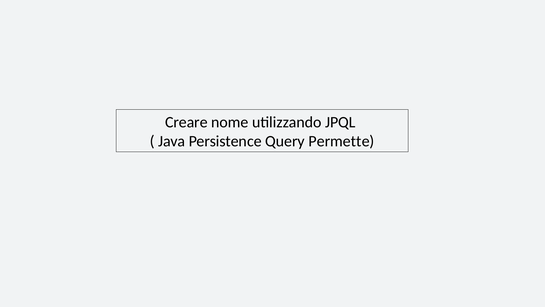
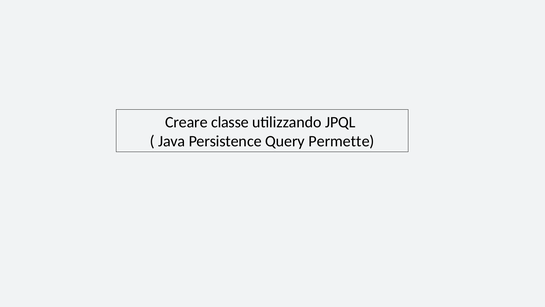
nome: nome -> classe (230, 122)
